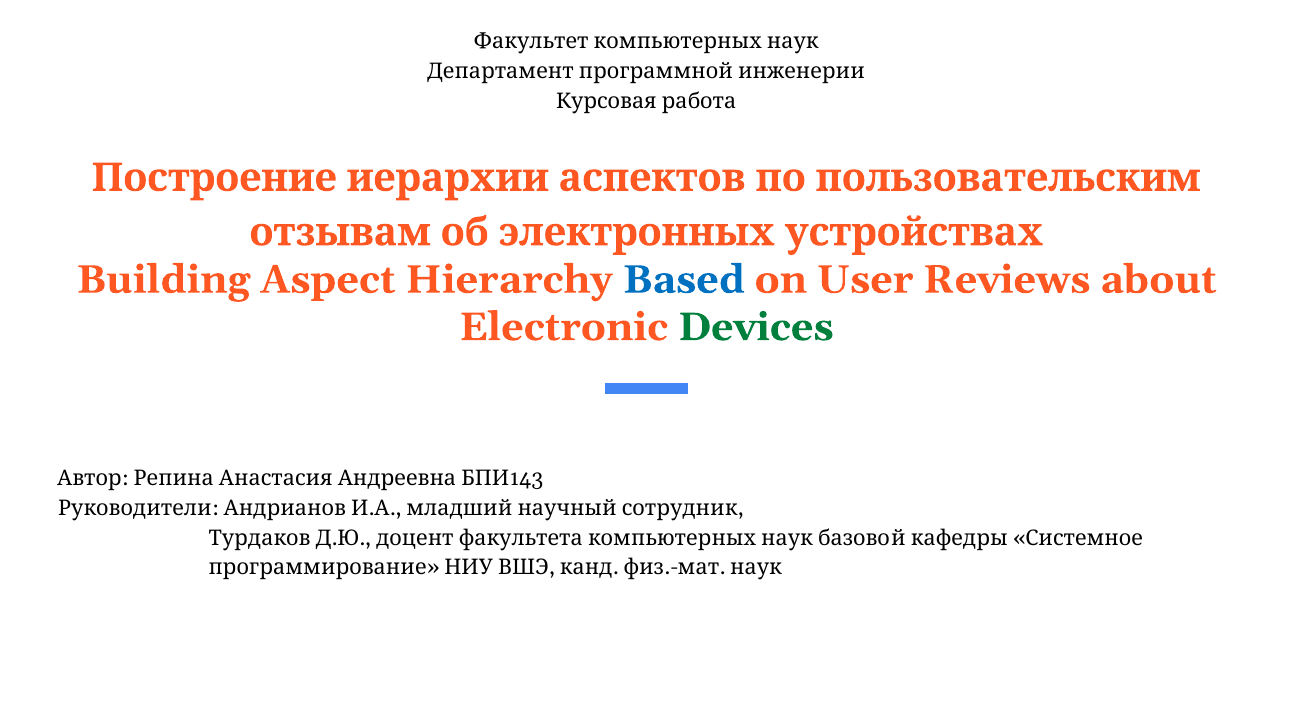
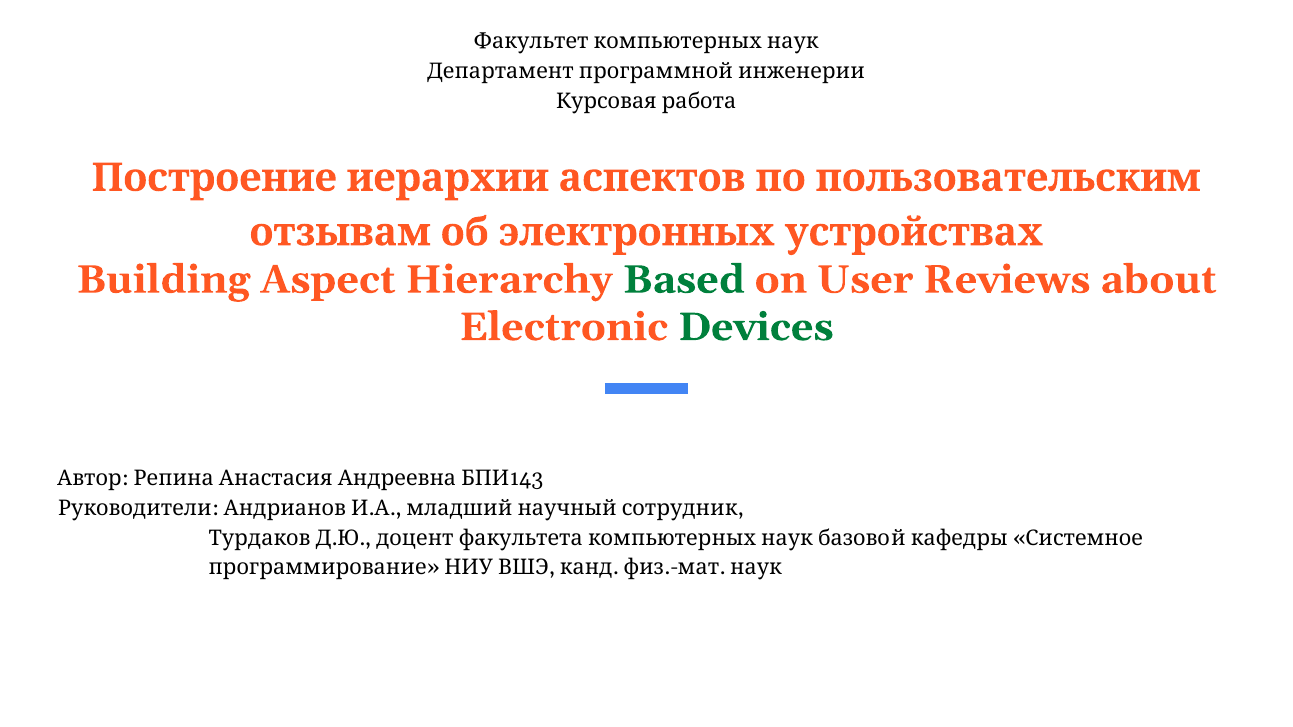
Based colour: blue -> green (684, 280)
